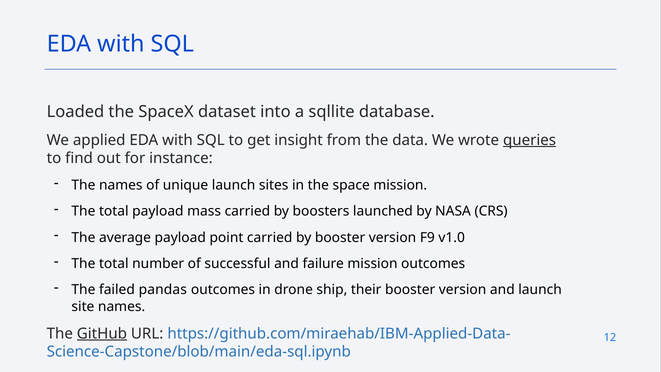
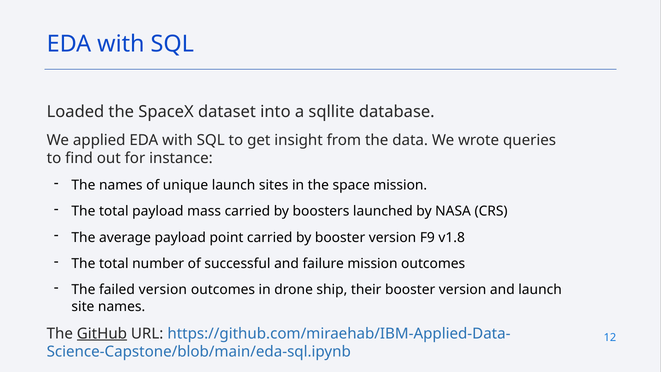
queries underline: present -> none (530, 140)
v1.0: v1.0 -> v1.8 (452, 237)
failed pandas: pandas -> version (163, 290)
